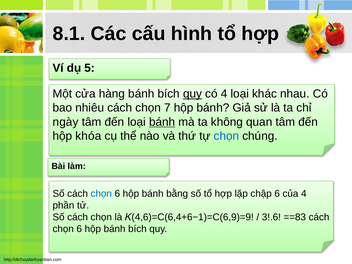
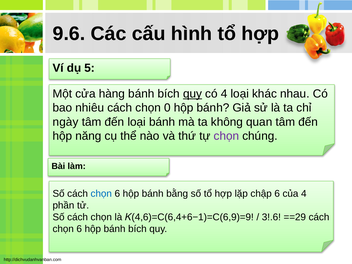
8.1: 8.1 -> 9.6 (69, 34)
7: 7 -> 0 (167, 108)
bánh underline: present -> none (162, 122)
khóa: khóa -> năng (88, 136)
chọn colour: blue -> purple (226, 136)
==83: ==83 -> ==29 (295, 217)
